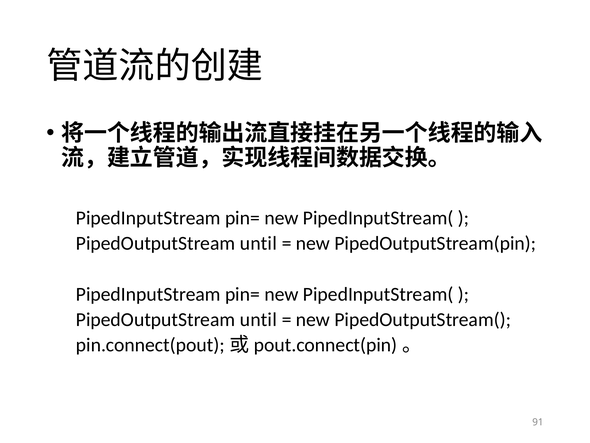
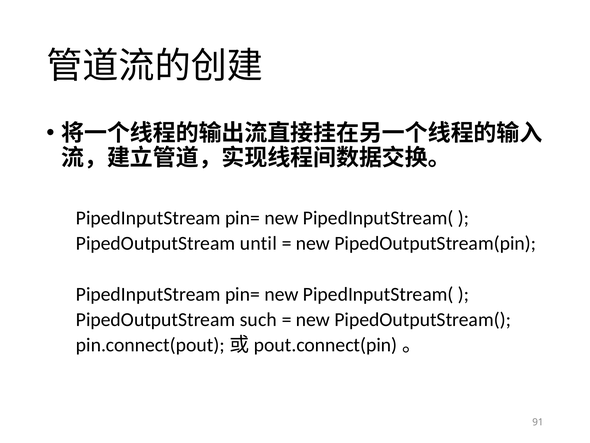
until: until -> such (258, 319)
